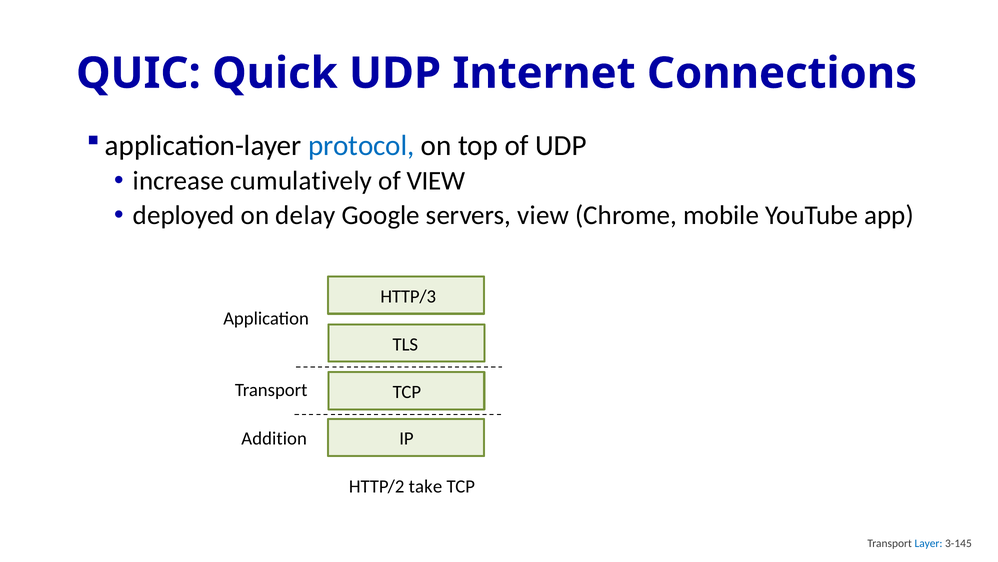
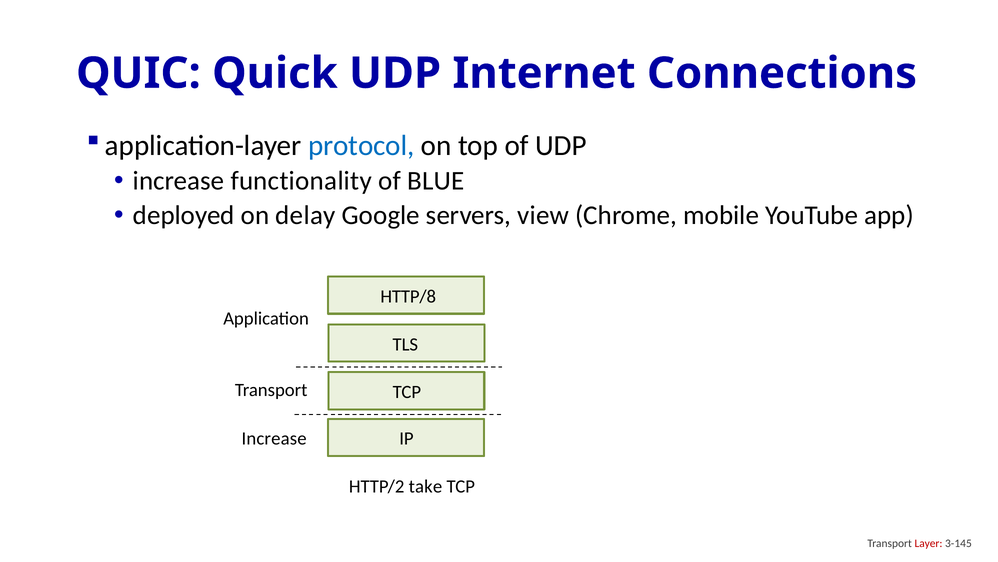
cumulatively: cumulatively -> functionality (301, 181)
of VIEW: VIEW -> BLUE (436, 181)
HTTP/3: HTTP/3 -> HTTP/8 (408, 296)
Addition: Addition -> Increase (274, 438)
Layer colour: blue -> red (928, 543)
